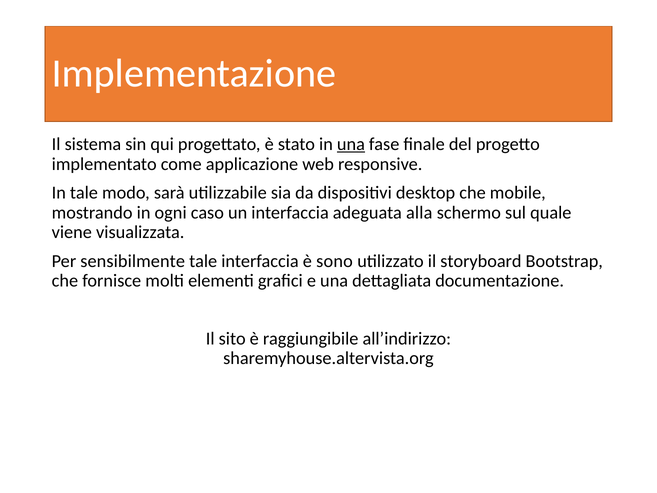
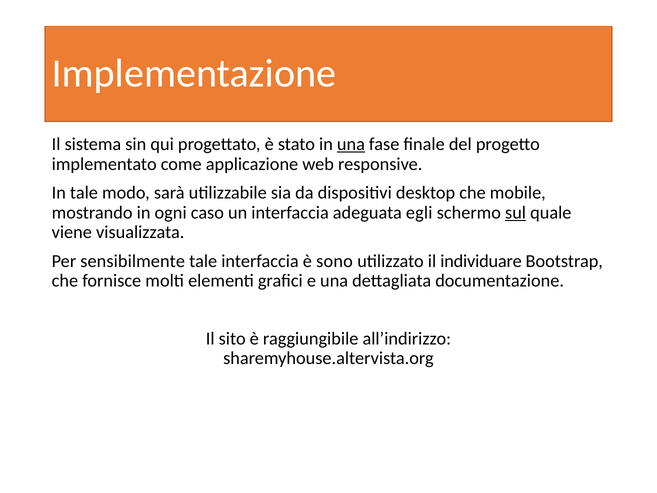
alla: alla -> egli (419, 212)
sul underline: none -> present (516, 212)
storyboard: storyboard -> individuare (481, 261)
